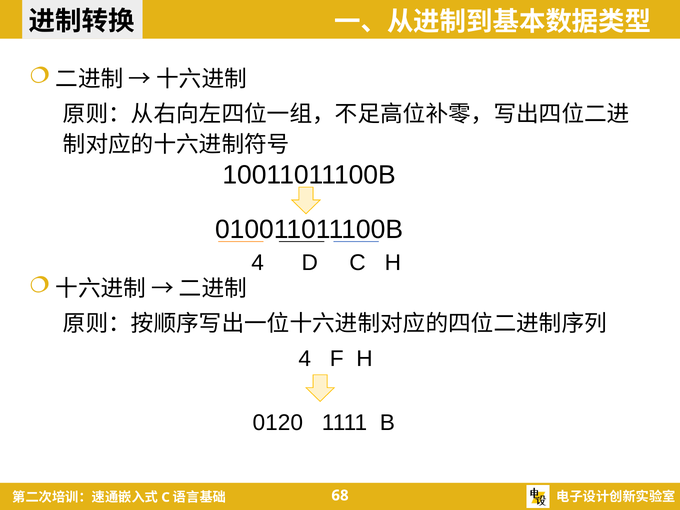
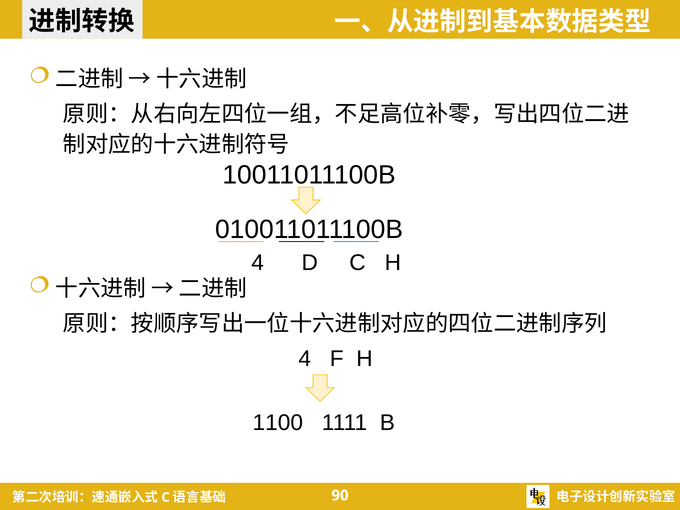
0120: 0120 -> 1100 (278, 423)
68: 68 -> 90 (340, 495)
